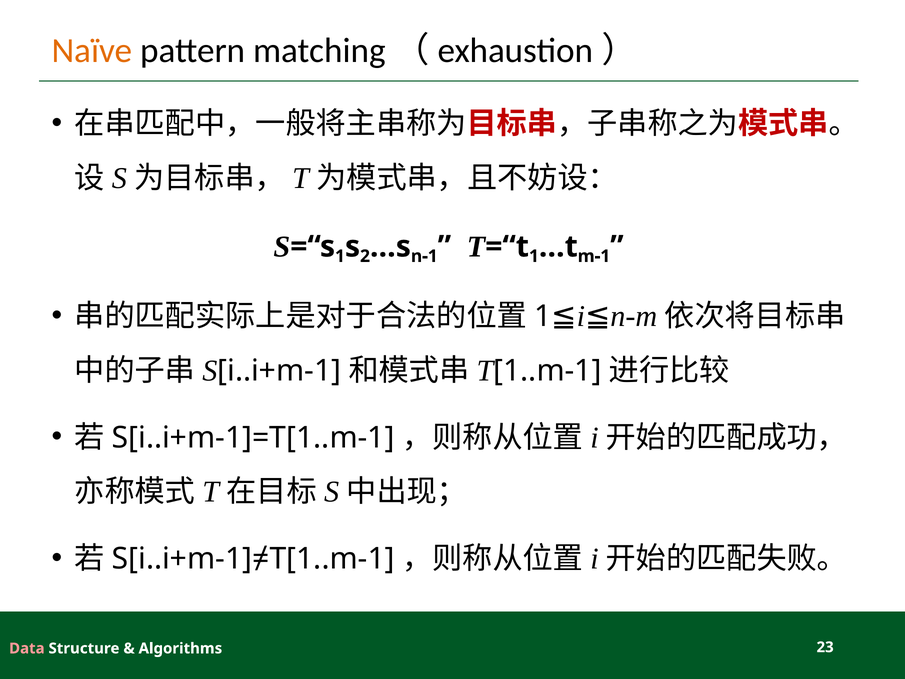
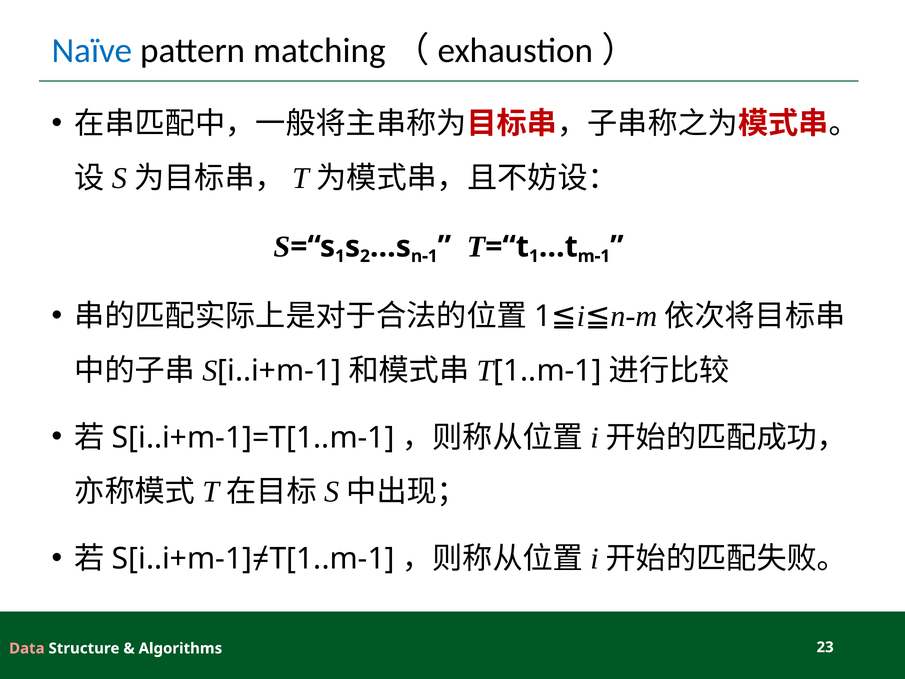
Naïve colour: orange -> blue (92, 51)
